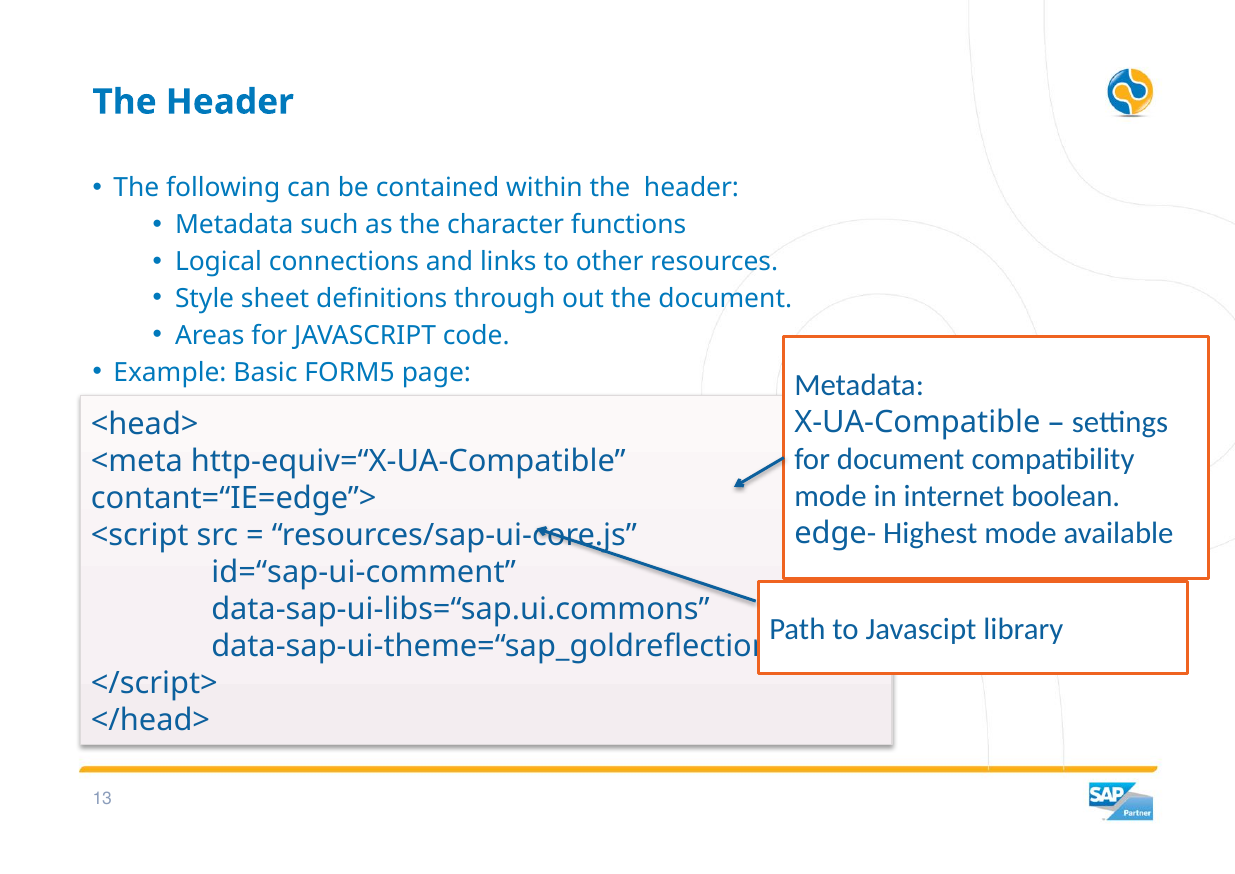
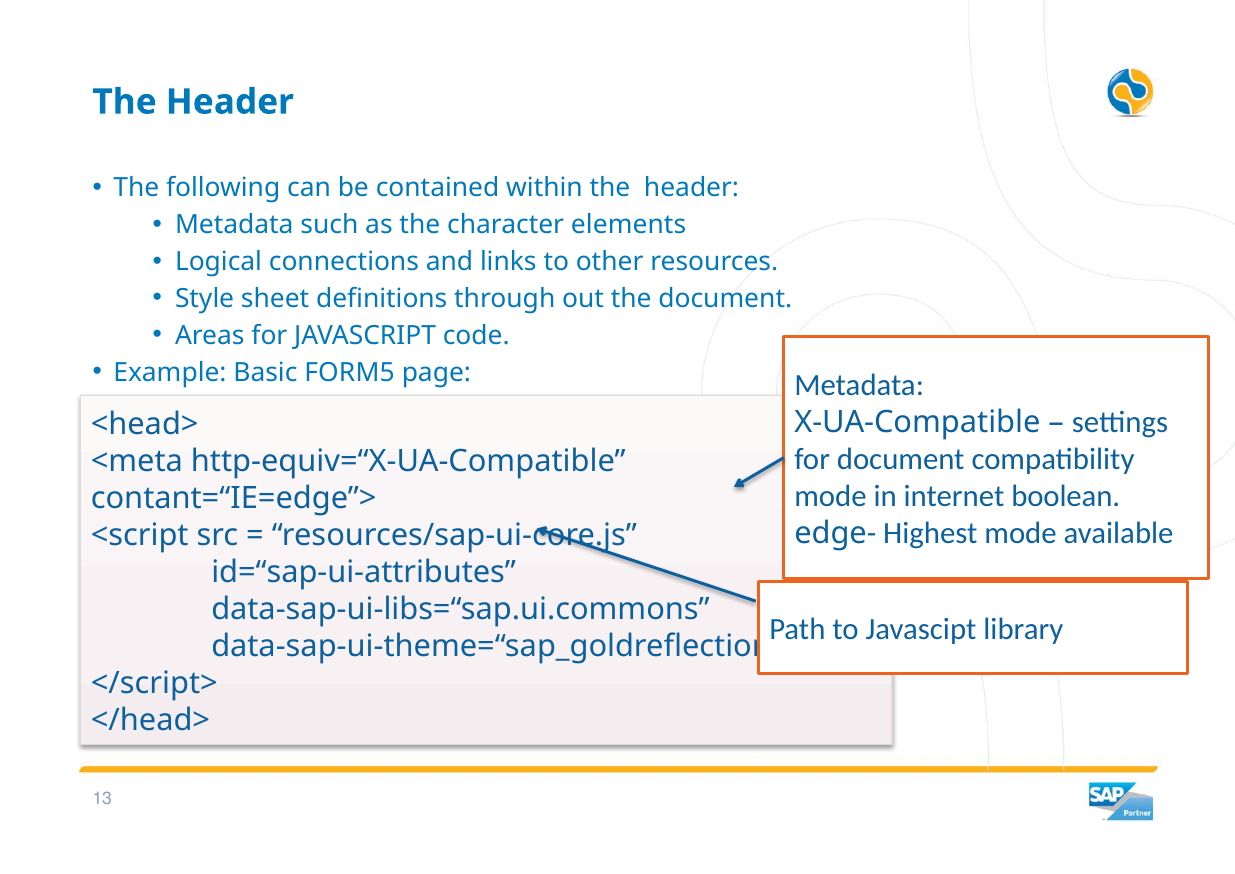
functions: functions -> elements (629, 225)
id=“sap-ui-comment: id=“sap-ui-comment -> id=“sap-ui-attributes (364, 572)
